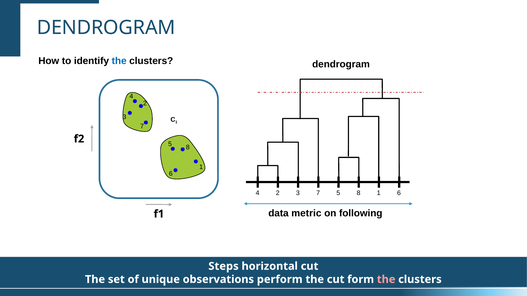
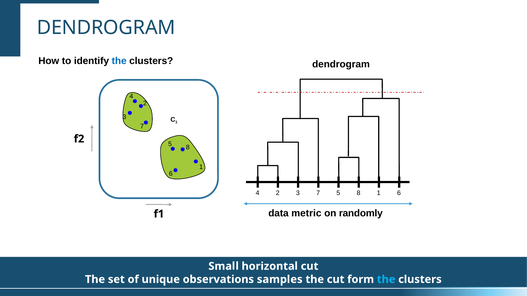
following: following -> randomly (361, 214)
Steps: Steps -> Small (224, 267)
perform: perform -> samples (280, 280)
the colour: pink -> light blue (386, 280)
